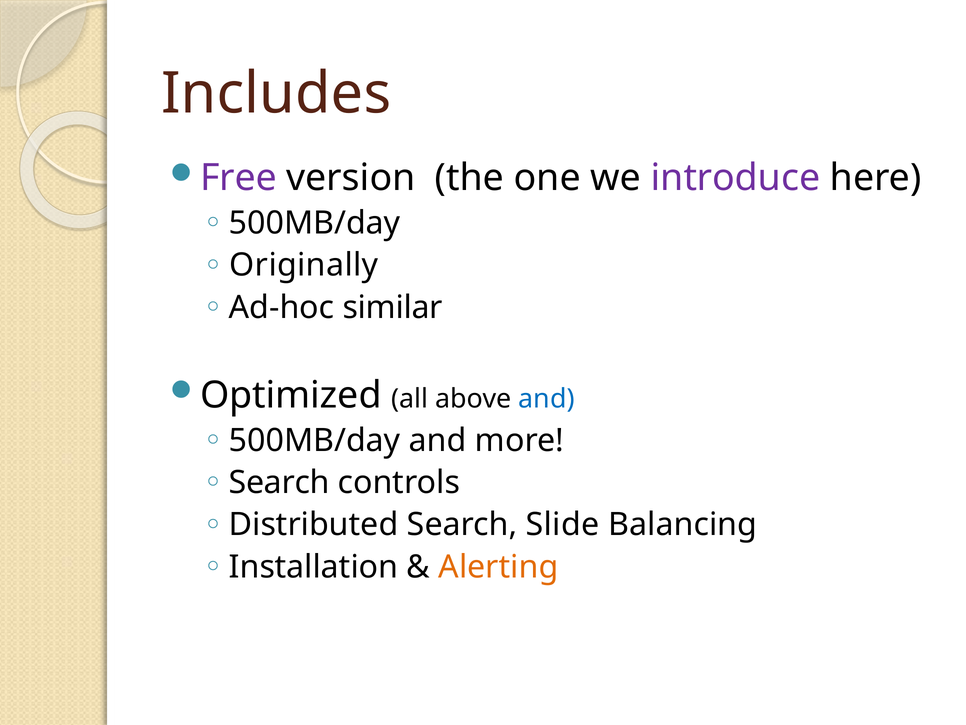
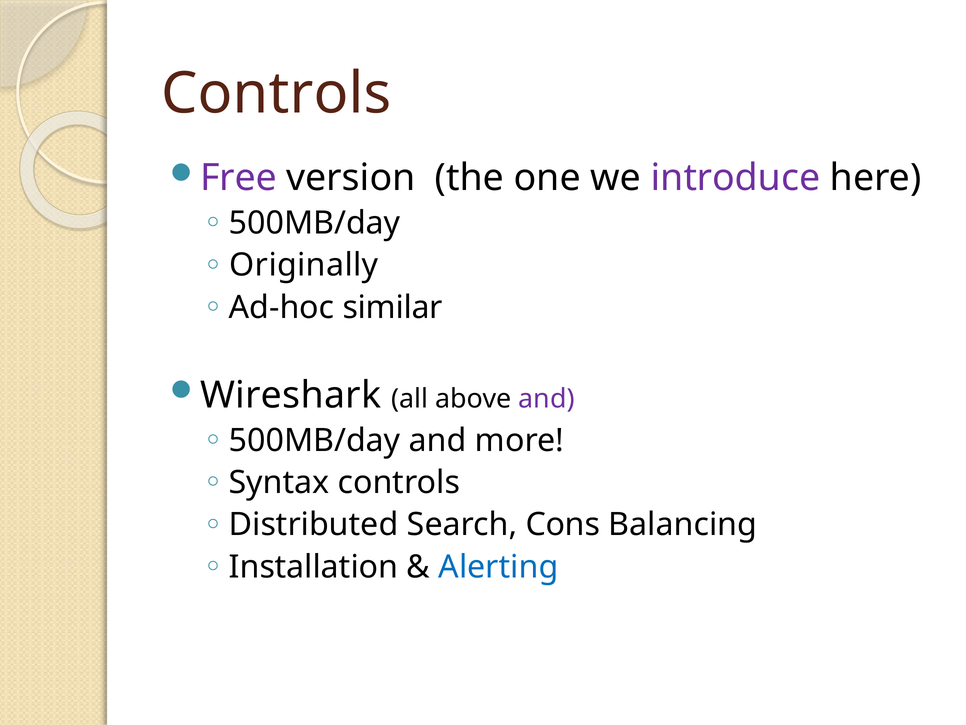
Includes: Includes -> Controls (276, 93)
Optimized: Optimized -> Wireshark (291, 395)
and colour: blue -> purple (546, 399)
Search: Search -> Syntax (279, 482)
Slide: Slide -> Cons (563, 524)
Alerting colour: orange -> blue (498, 567)
